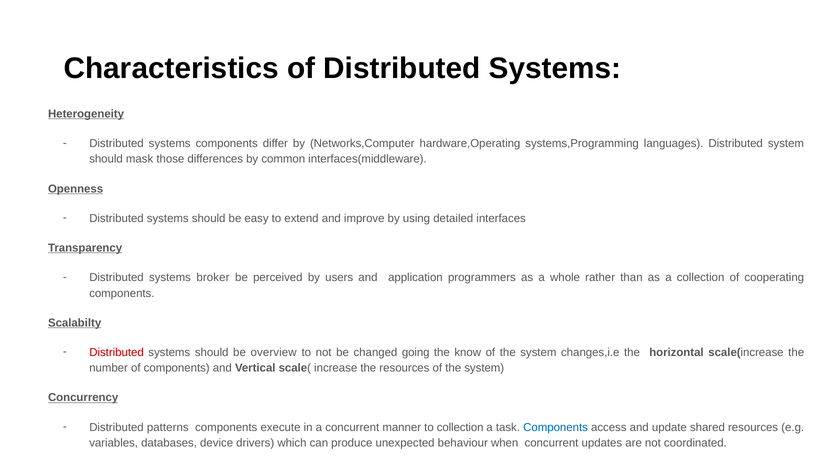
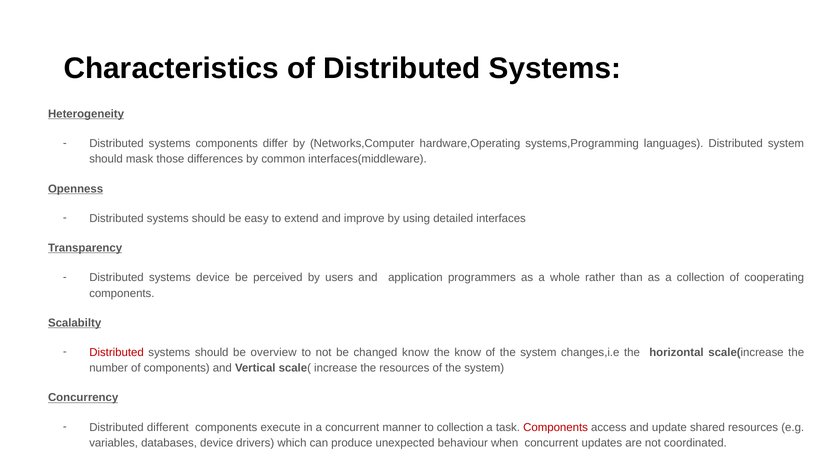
systems broker: broker -> device (213, 277)
changed going: going -> know (416, 352)
patterns: patterns -> different (168, 427)
Components colour: blue -> red (556, 427)
